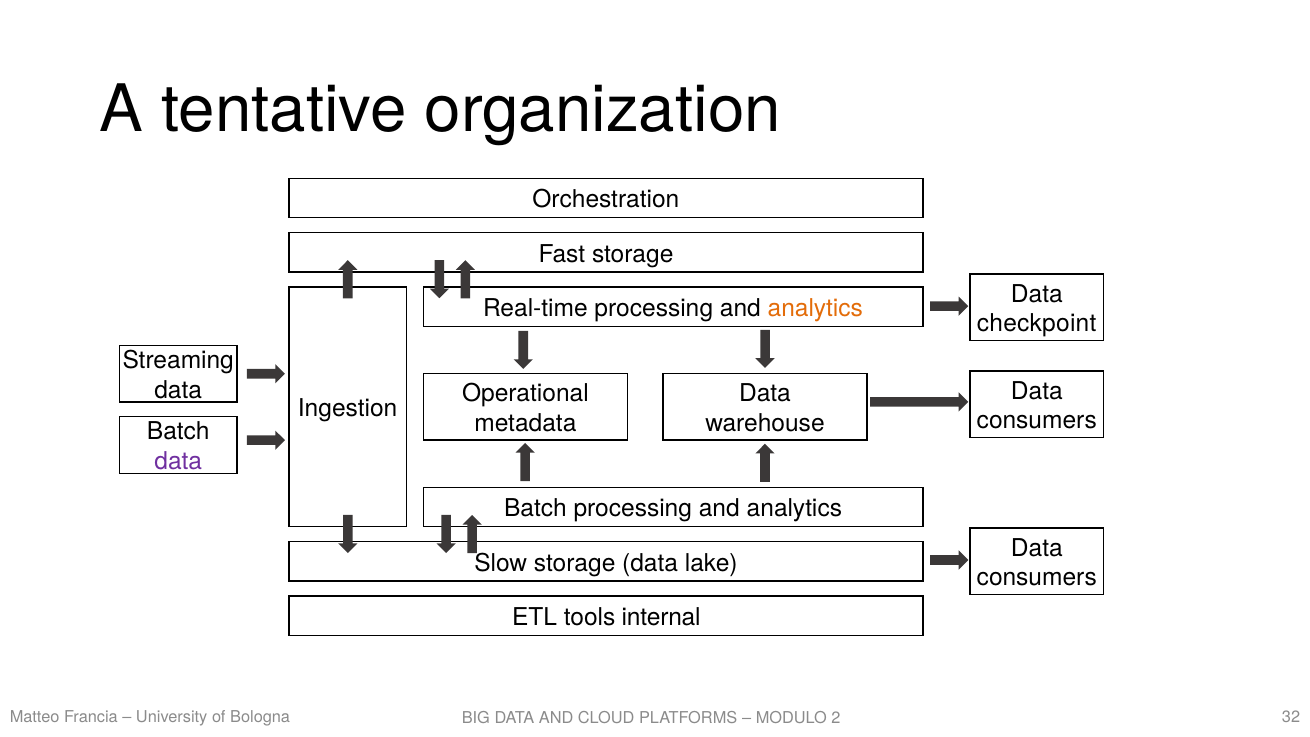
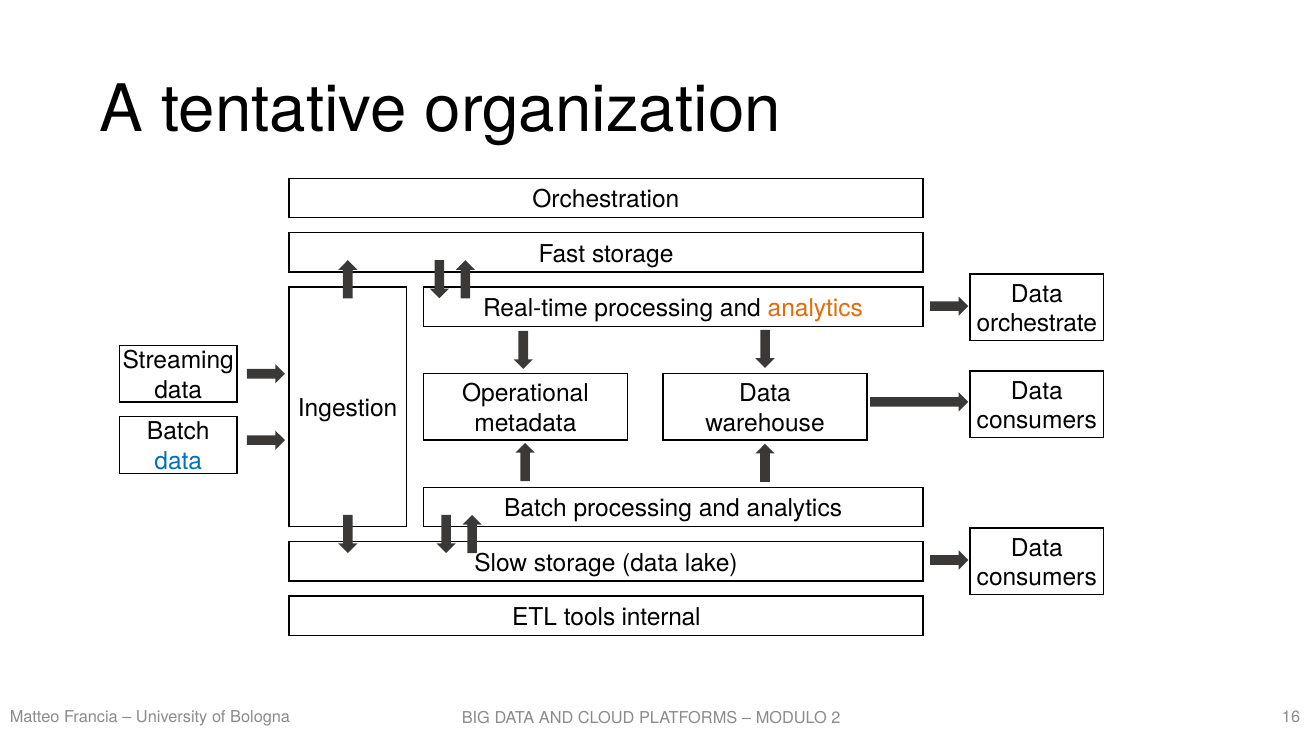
checkpoint: checkpoint -> orchestrate (1037, 324)
data colour: purple -> blue (178, 461)
32: 32 -> 16 (1291, 716)
